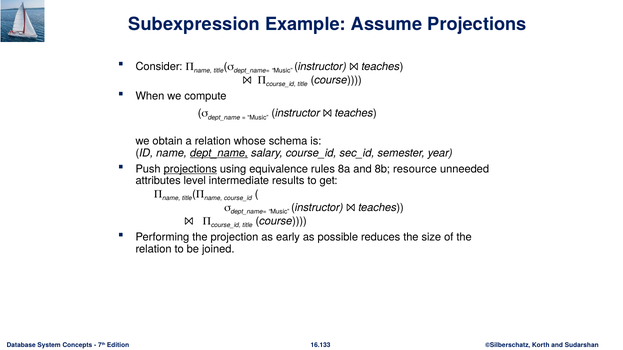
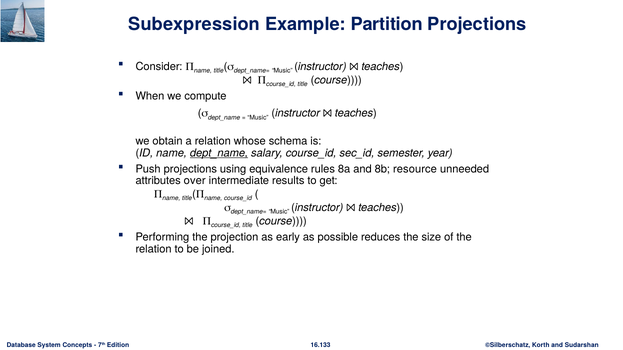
Assume: Assume -> Partition (387, 24)
projections underline: present -> none (190, 169)
level: level -> over (195, 181)
